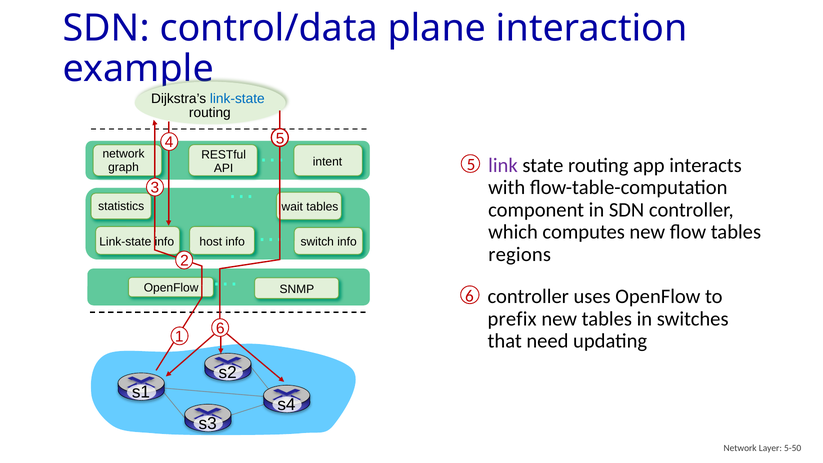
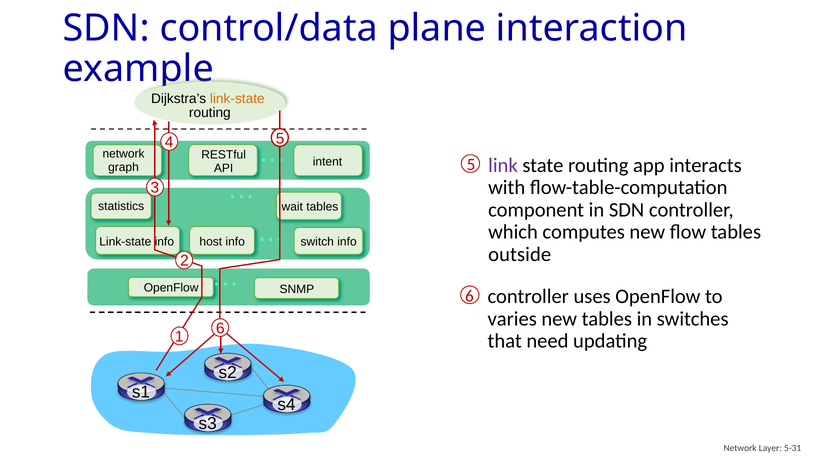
link-state colour: blue -> orange (237, 99)
regions: regions -> outside (520, 254)
prefix: prefix -> varies (512, 319)
5-50: 5-50 -> 5-31 (793, 448)
